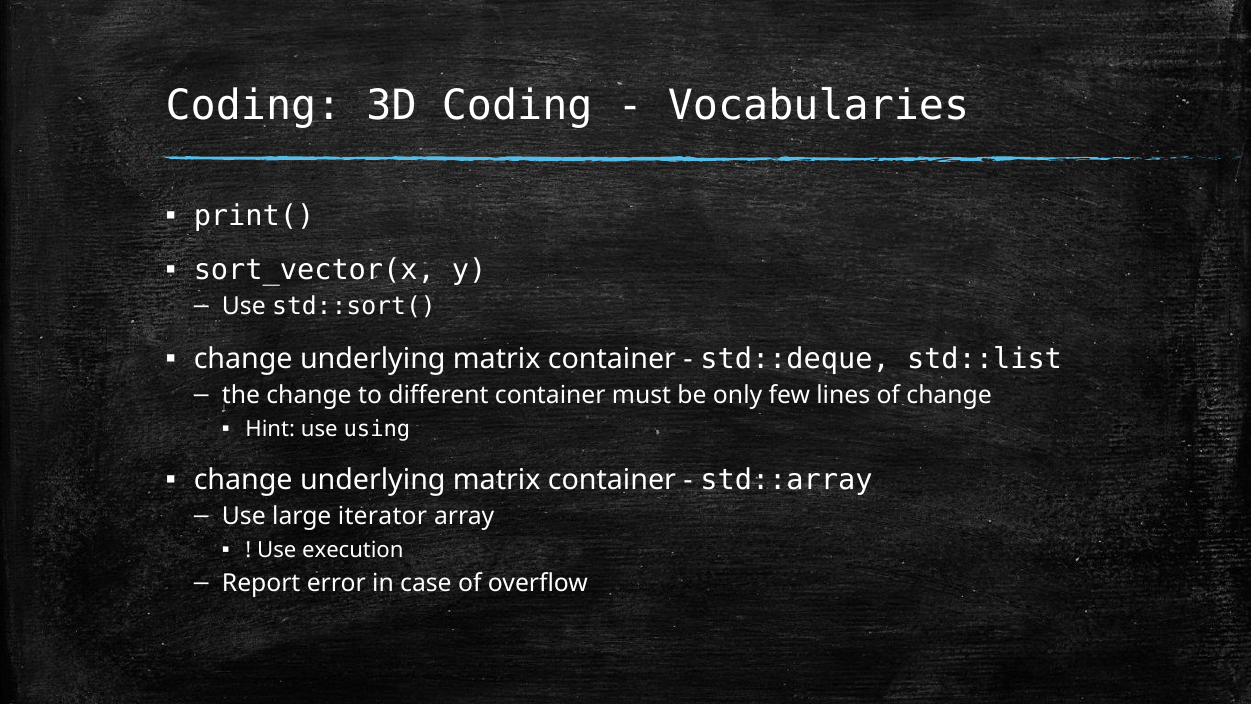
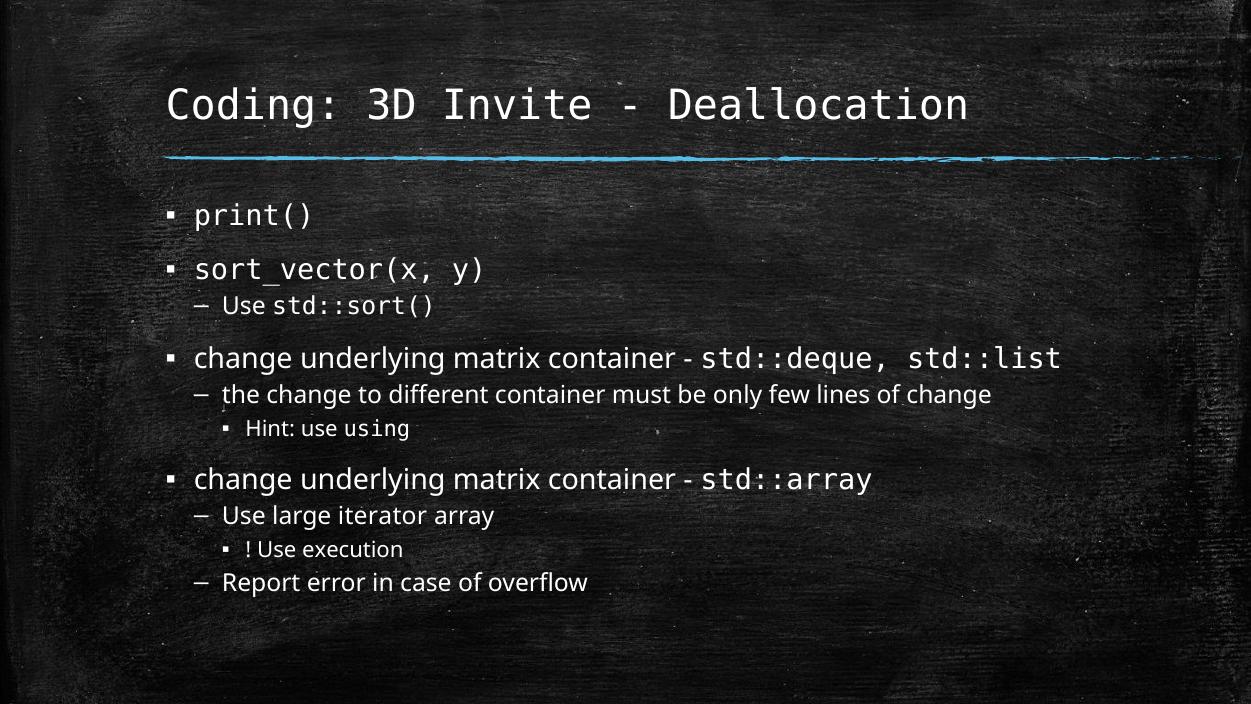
3D Coding: Coding -> Invite (517, 105)
Vocabularies: Vocabularies -> Deallocation (819, 105)
